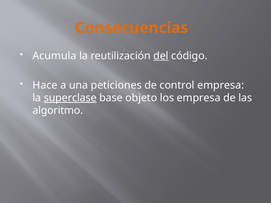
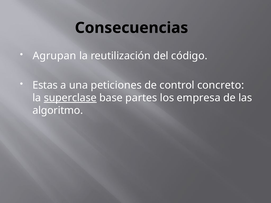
Consecuencias colour: orange -> black (132, 28)
Acumula: Acumula -> Agrupan (54, 56)
del underline: present -> none (161, 56)
Hace: Hace -> Estas (45, 85)
control empresa: empresa -> concreto (221, 85)
objeto: objeto -> partes (141, 98)
